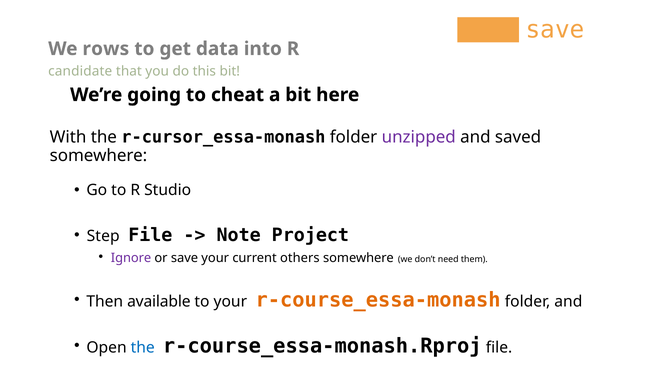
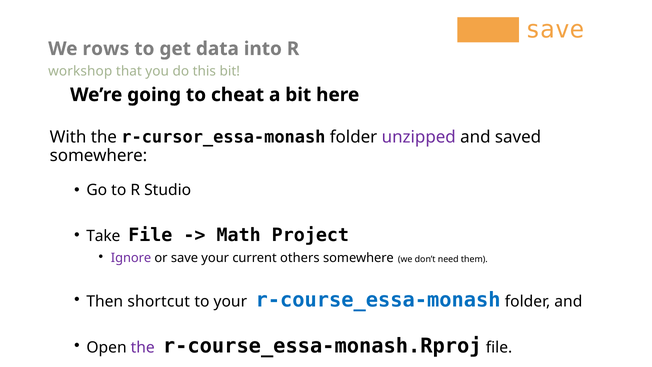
candidate: candidate -> workshop (80, 71)
Step: Step -> Take (103, 236)
Note: Note -> Math (239, 235)
available: available -> shortcut (159, 302)
r-course_essa-monash colour: orange -> blue (378, 300)
the colour: blue -> purple (143, 347)
